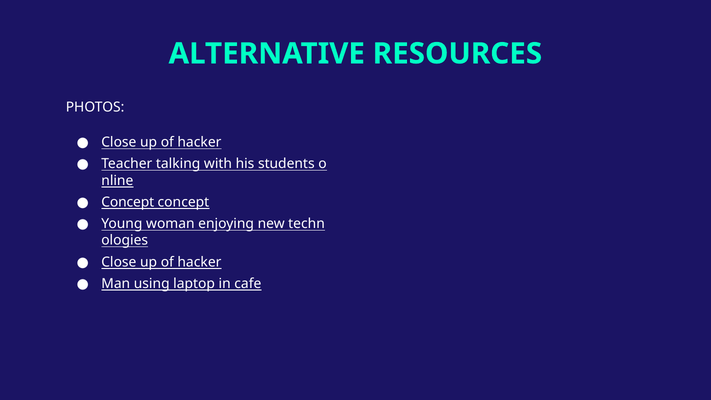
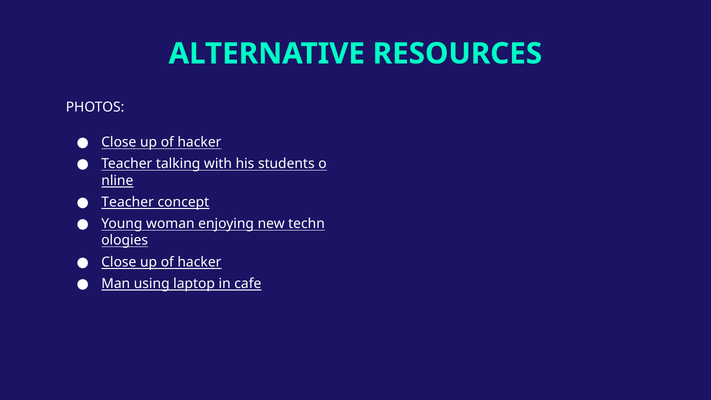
Concept: Concept -> Teacher (128, 202)
